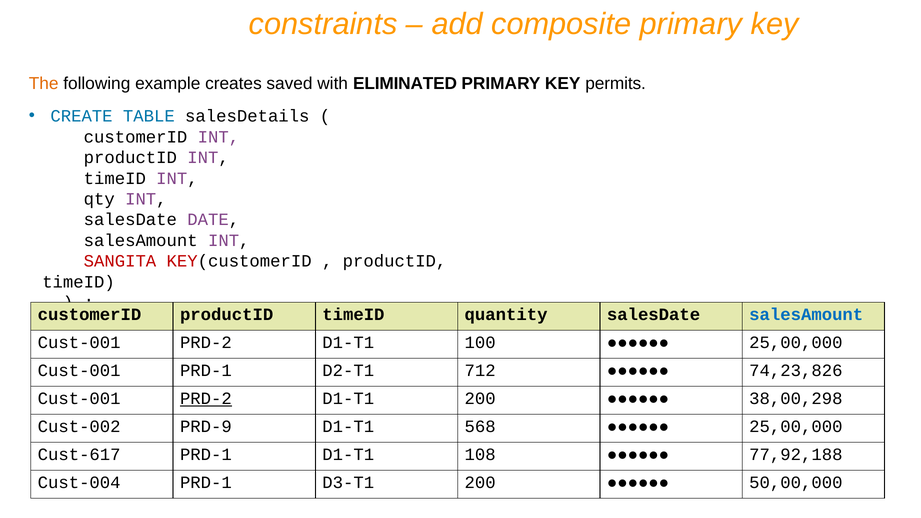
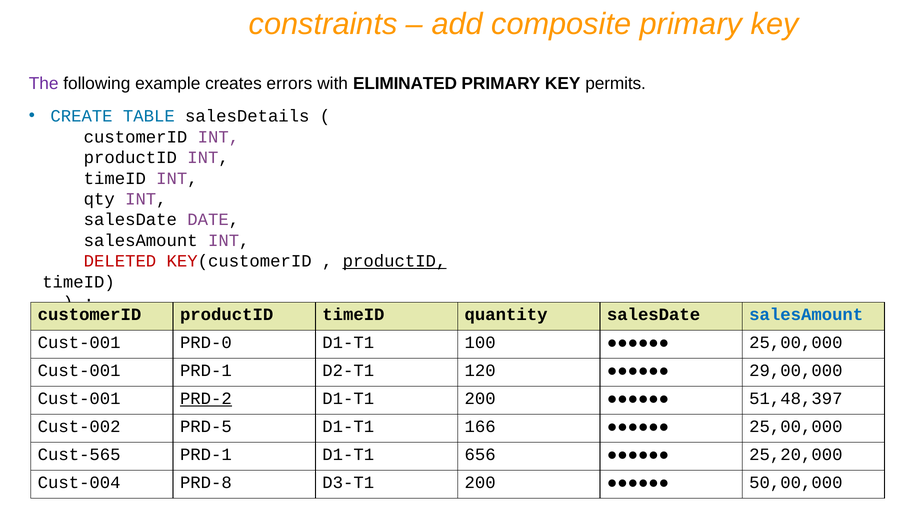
The colour: orange -> purple (44, 84)
saved: saved -> errors (289, 84)
SANGITA: SANGITA -> DELETED (120, 261)
productID underline: none -> present (395, 261)
PRD-2: PRD-2 -> PRD-0 (206, 342)
712: 712 -> 120 (480, 370)
74,23,826: 74,23,826 -> 29,00,000 (796, 370)
38,00,298: 38,00,298 -> 51,48,397 (796, 398)
PRD-9: PRD-9 -> PRD-5 (206, 426)
568: 568 -> 166 (480, 426)
Cust-617: Cust-617 -> Cust-565 (79, 454)
108: 108 -> 656 (480, 454)
77,92,188: 77,92,188 -> 25,20,000 (796, 454)
Cust-004 PRD-1: PRD-1 -> PRD-8 (206, 482)
